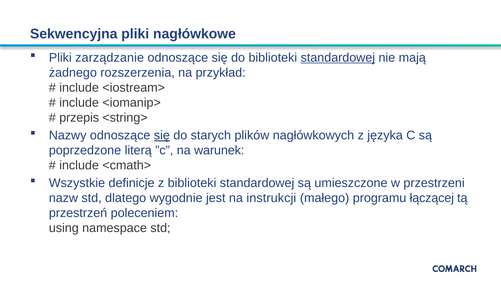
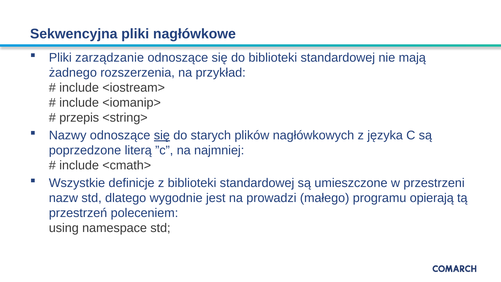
standardowej underline: present -> none (338, 58)
warunek: warunek -> najmniej (219, 150)
instrukcji: instrukcji -> prowadzi (271, 198)
łączącej: łączącej -> opierają (432, 198)
